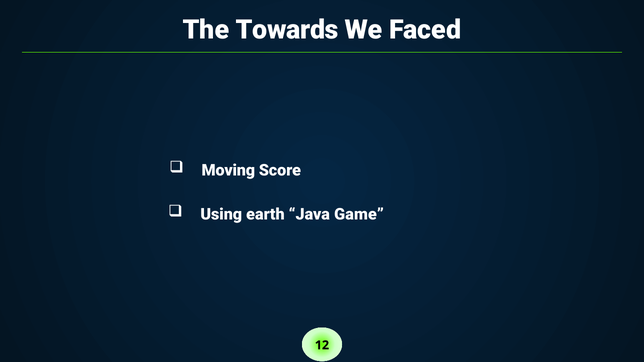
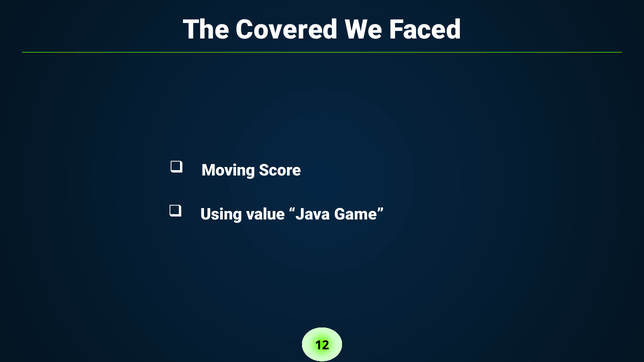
Towards: Towards -> Covered (287, 30)
earth: earth -> value (265, 214)
